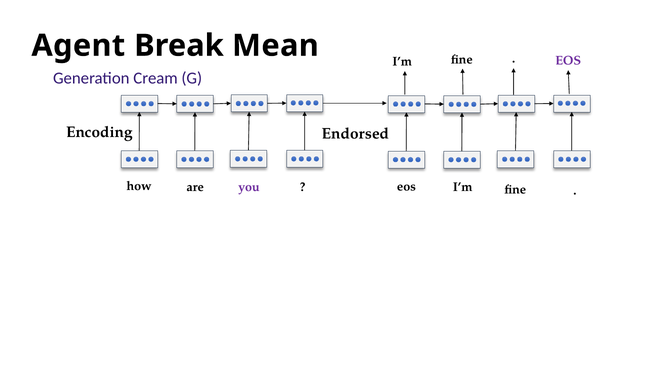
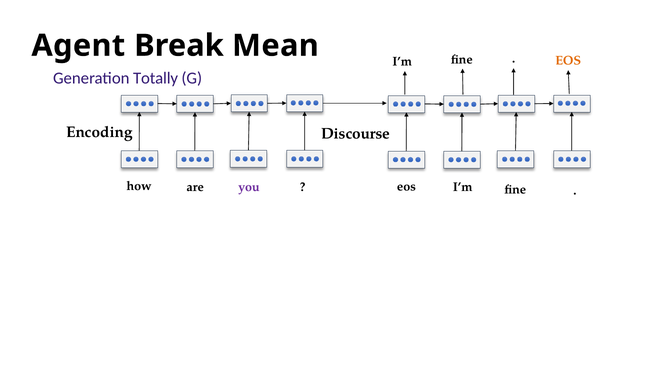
EOS colour: purple -> orange (568, 61)
Cream: Cream -> Totally (156, 78)
Endorsed: Endorsed -> Discourse (356, 134)
